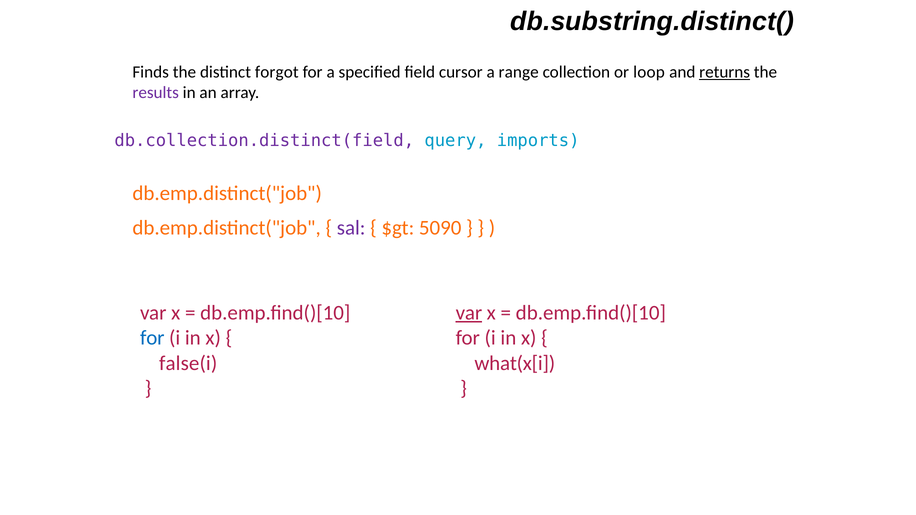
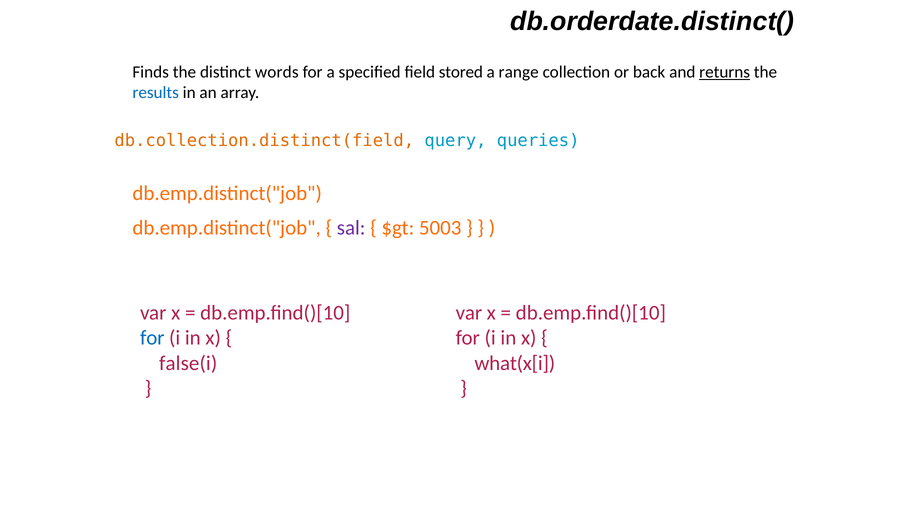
db.substring.distinct(: db.substring.distinct( -> db.orderdate.distinct( (652, 21)
forgot: forgot -> words (277, 72)
cursor: cursor -> stored (461, 72)
loop: loop -> back (649, 72)
results colour: purple -> blue (156, 93)
db.collection.distinct(field colour: purple -> orange (264, 141)
imports: imports -> queries (538, 141)
5090: 5090 -> 5003 (440, 228)
var underline: present -> none (469, 313)
